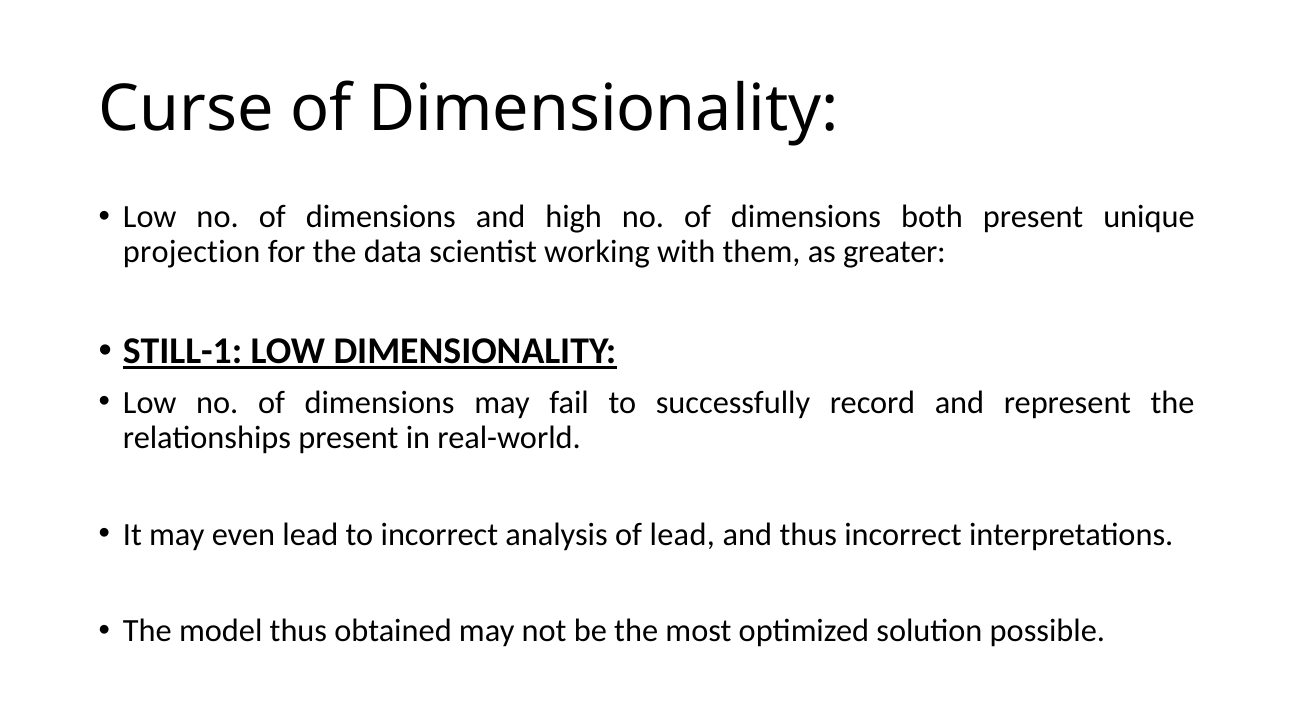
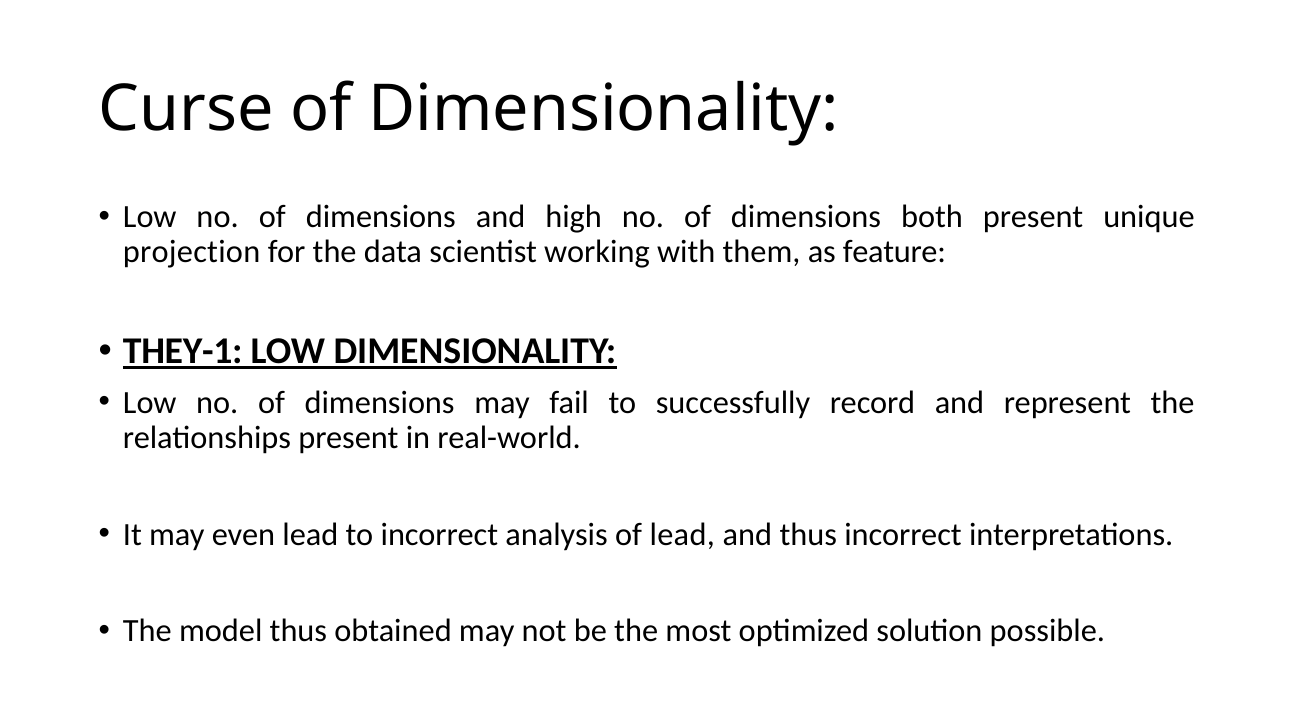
greater: greater -> feature (894, 252)
STILL-1: STILL-1 -> THEY-1 (183, 351)
